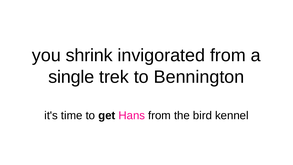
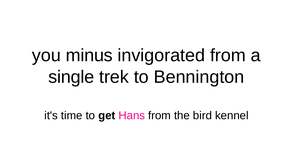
shrink: shrink -> minus (89, 55)
